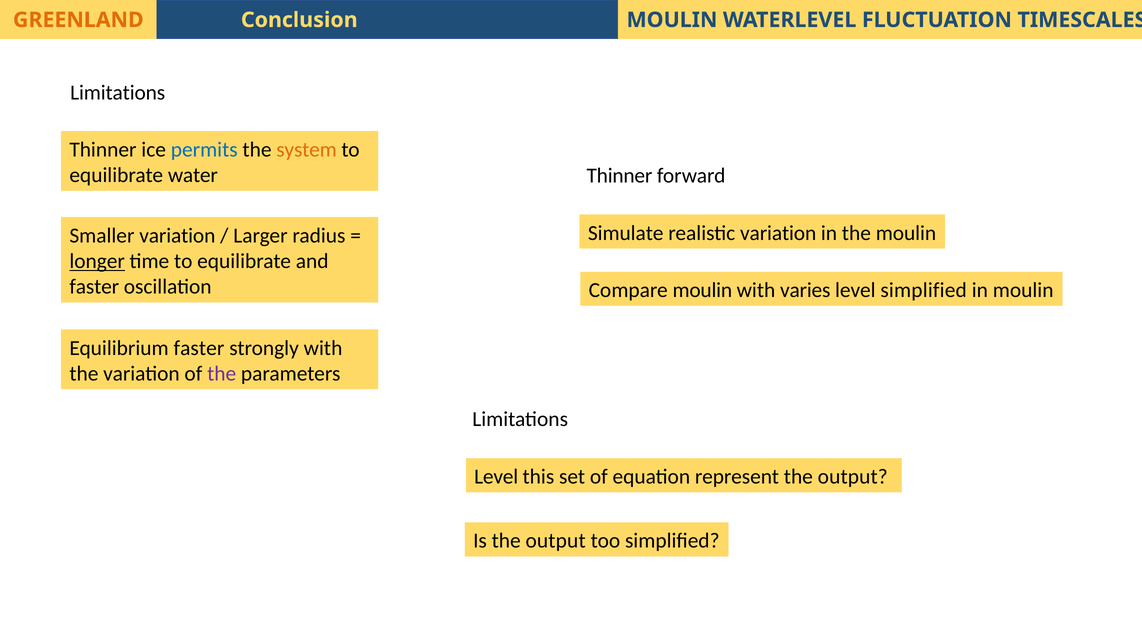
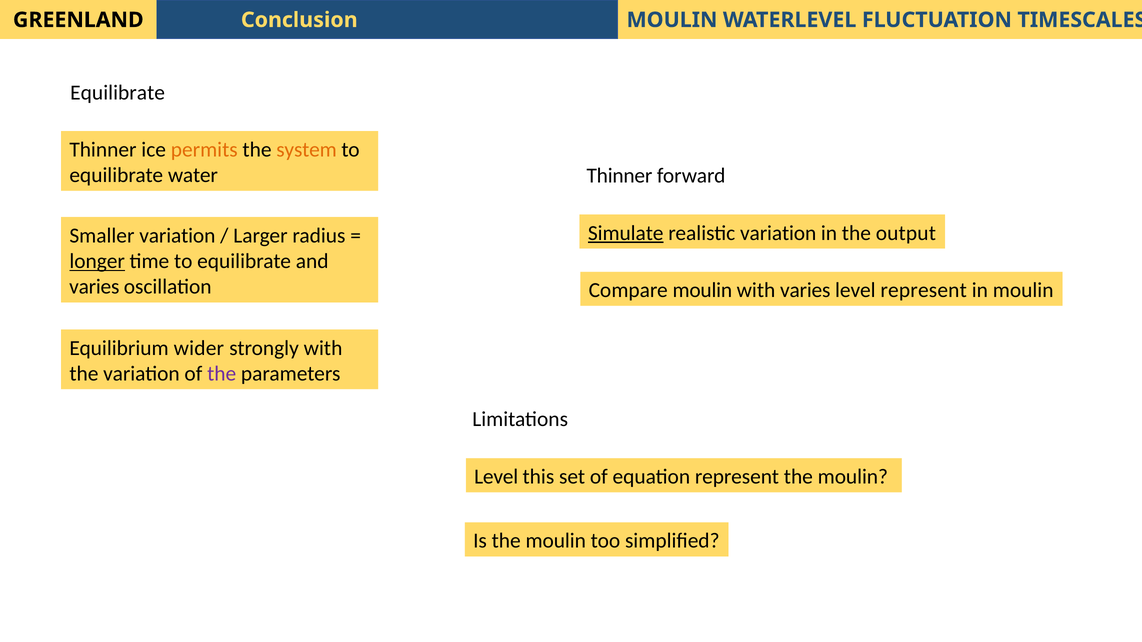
GREENLAND colour: orange -> black (78, 20)
Limitations: Limitations -> Equilibrate (118, 93)
permits colour: blue -> orange (204, 150)
Simulate underline: none -> present (626, 233)
the moulin: moulin -> output (906, 233)
faster: faster -> varies (94, 287)
level simplified: simplified -> represent (924, 291)
Equilibrium faster: faster -> wider (199, 348)
represent the output: output -> moulin (853, 477)
Is the output: output -> moulin (556, 541)
